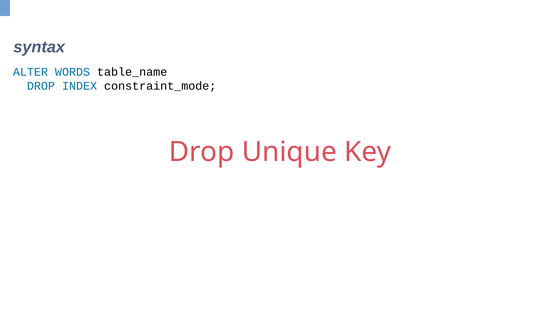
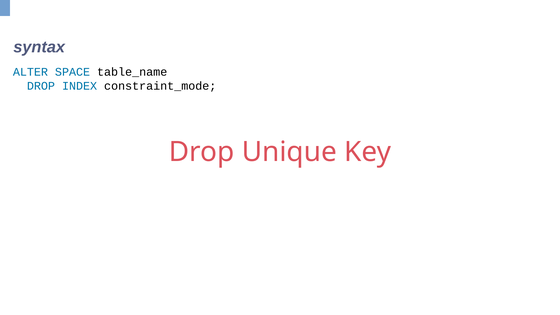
WORDS: WORDS -> SPACE (73, 72)
